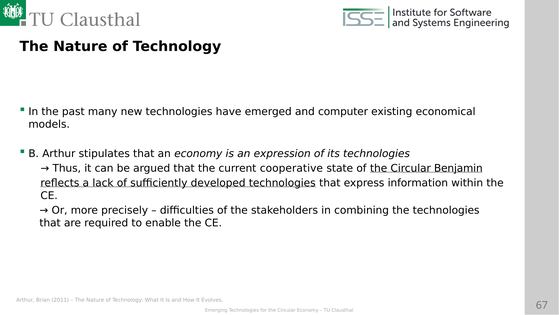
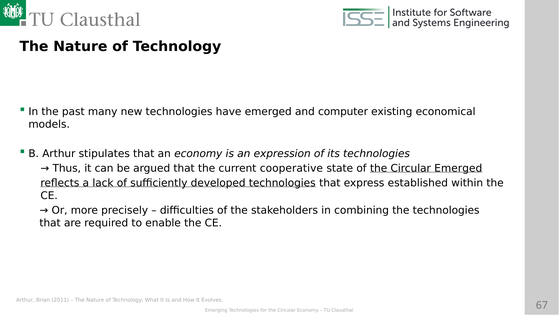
Circular Benjamin: Benjamin -> Emerged (458, 168)
information: information -> established (418, 183)
